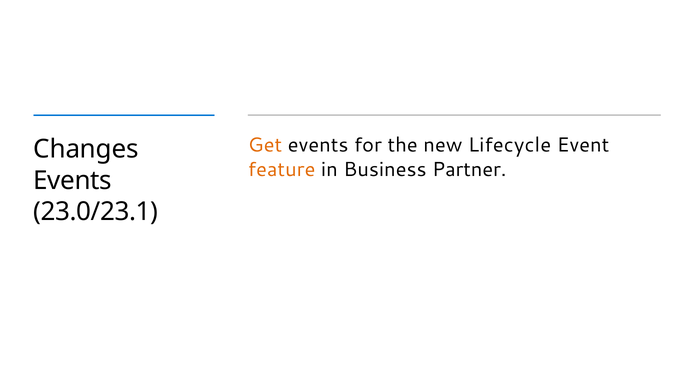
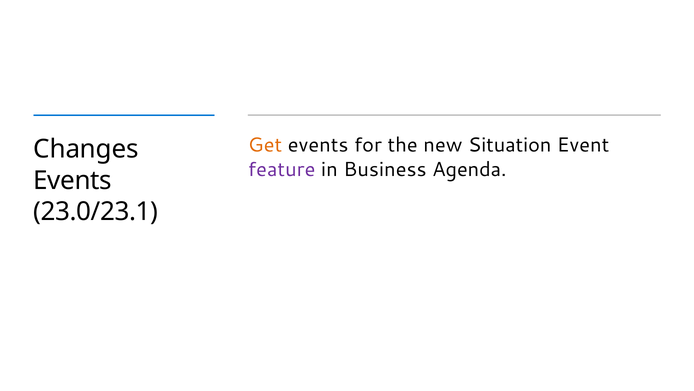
Lifecycle: Lifecycle -> Situation (510, 145)
feature colour: orange -> purple (282, 169)
Partner: Partner -> Agenda (469, 169)
